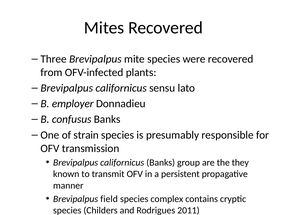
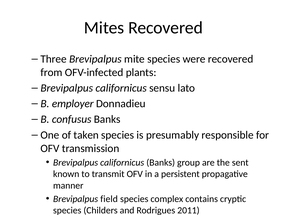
strain: strain -> taken (86, 135)
they: they -> sent (240, 163)
